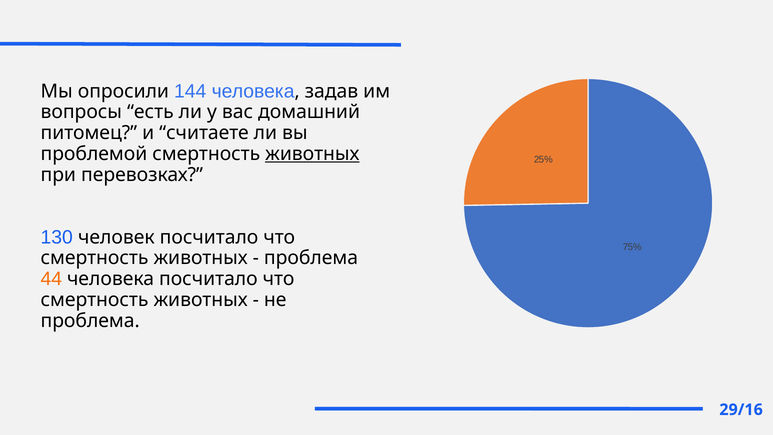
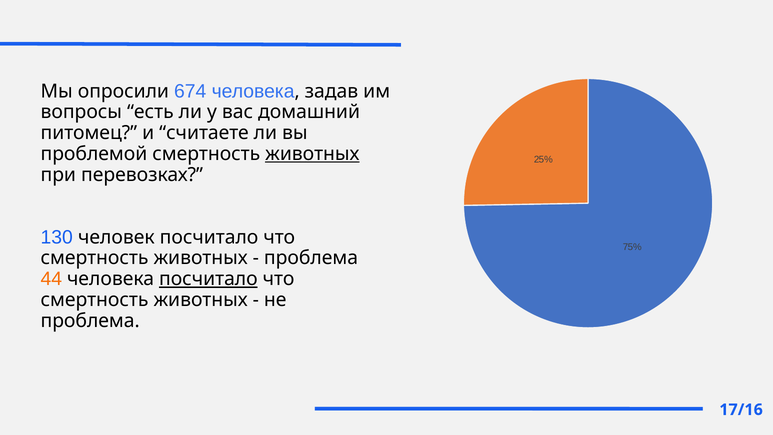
144: 144 -> 674 (190, 91)
посчитало underline: none -> present (208, 279)
29/16: 29/16 -> 17/16 (741, 410)
